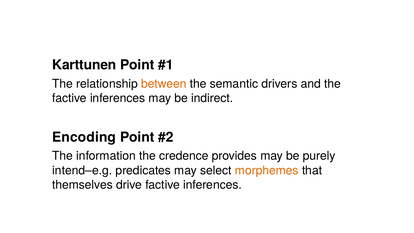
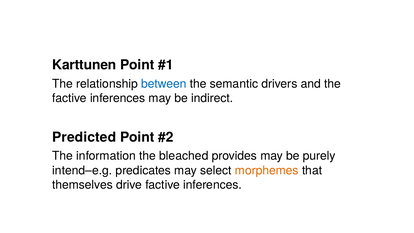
between colour: orange -> blue (164, 84)
Encoding: Encoding -> Predicted (84, 137)
credence: credence -> bleached (184, 156)
